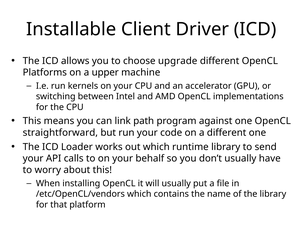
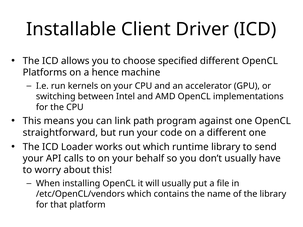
upgrade: upgrade -> specified (178, 61)
upper: upper -> hence (105, 73)
